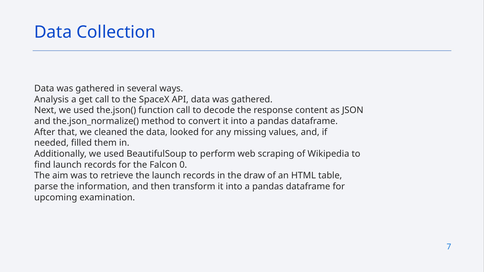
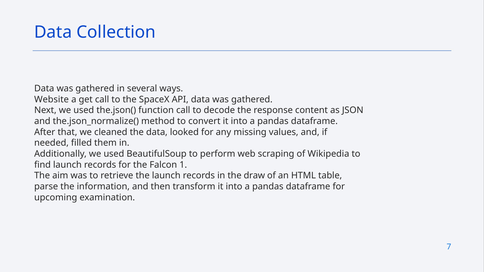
Analysis: Analysis -> Website (51, 100)
0: 0 -> 1 (183, 165)
